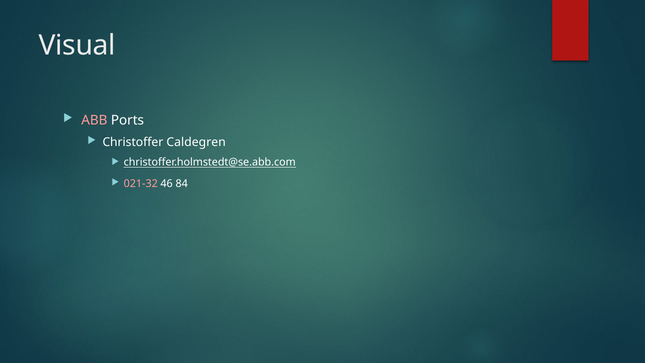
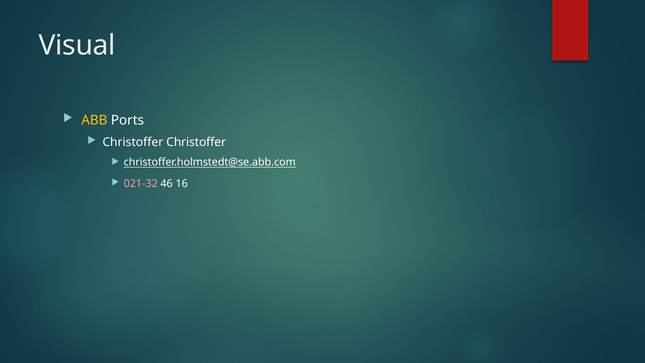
ABB colour: pink -> yellow (94, 120)
Christoffer Caldegren: Caldegren -> Christoffer (196, 142)
84: 84 -> 16 (182, 184)
